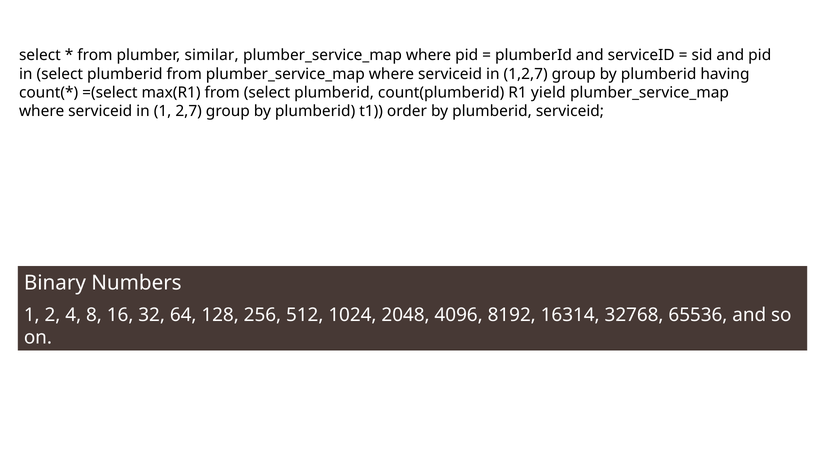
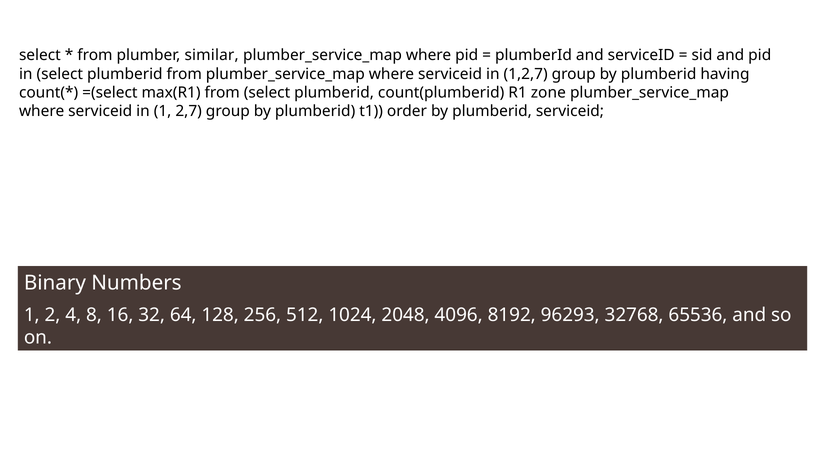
yield: yield -> zone (548, 93)
16314: 16314 -> 96293 (570, 315)
